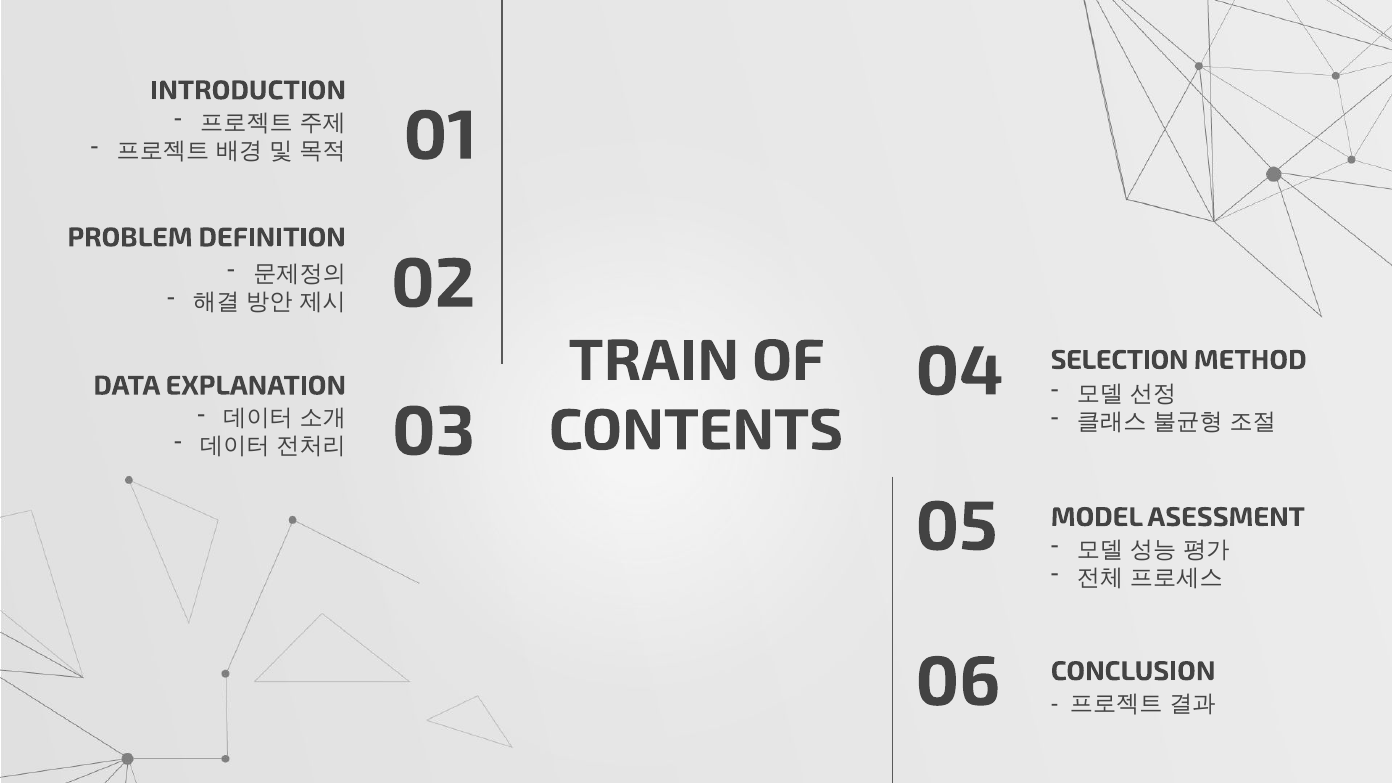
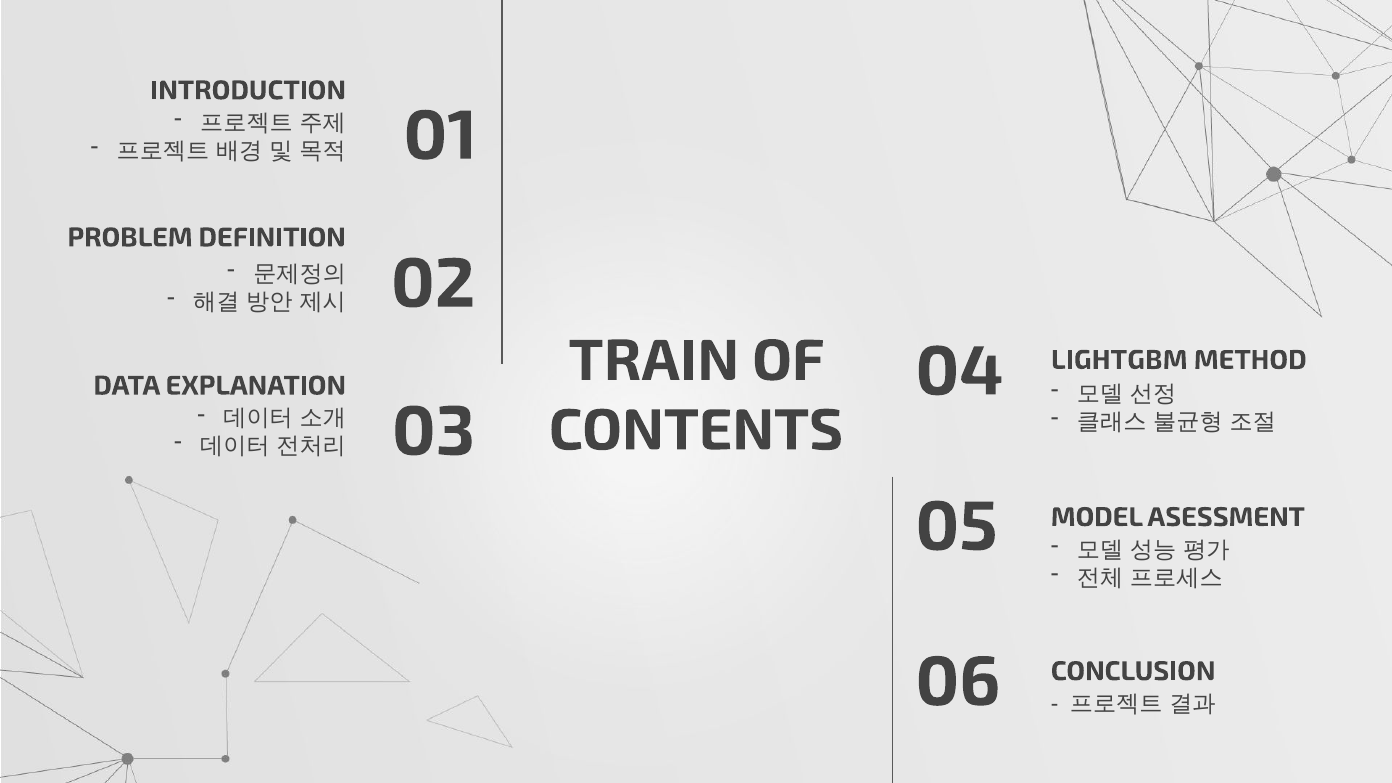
SELECTION: SELECTION -> LIGHTGBM (1119, 360)
